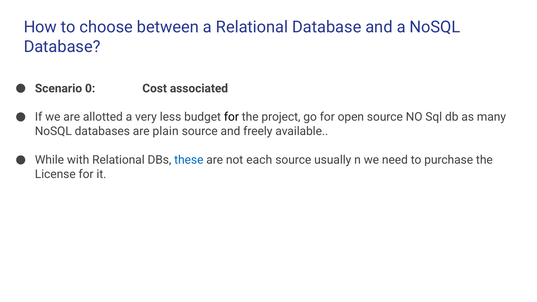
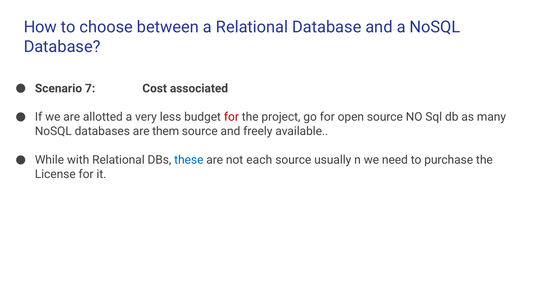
0: 0 -> 7 (90, 88)
for colour: black -> red (231, 117)
plain: plain -> them (166, 131)
